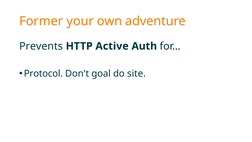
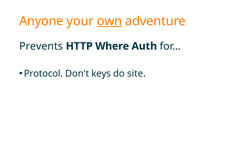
Former: Former -> Anyone (41, 21)
own underline: none -> present (109, 21)
Active: Active -> Where (112, 46)
goal: goal -> keys (101, 73)
